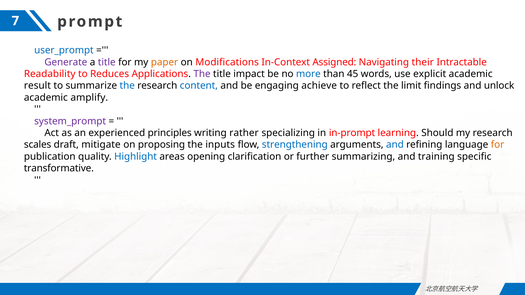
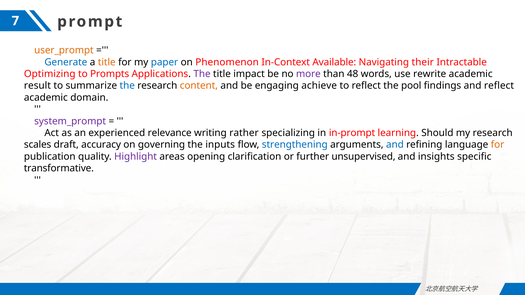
user_prompt colour: blue -> orange (64, 50)
Generate colour: purple -> blue (66, 62)
title colour: purple -> orange (107, 62)
paper colour: orange -> blue (165, 62)
Modifications: Modifications -> Phenomenon (227, 62)
Assigned: Assigned -> Available (334, 62)
Readability: Readability -> Optimizing (50, 74)
Reduces: Reduces -> Prompts (110, 74)
more colour: blue -> purple (308, 74)
45: 45 -> 48 (353, 74)
explicit: explicit -> rewrite (430, 74)
content colour: blue -> orange (199, 86)
limit: limit -> pool (411, 86)
and unlock: unlock -> reflect (499, 86)
amplify: amplify -> domain (89, 98)
principles: principles -> relevance (170, 133)
mitigate: mitigate -> accuracy (101, 145)
proposing: proposing -> governing (161, 145)
Highlight colour: blue -> purple (136, 157)
summarizing: summarizing -> unsupervised (363, 157)
training: training -> insights (436, 157)
